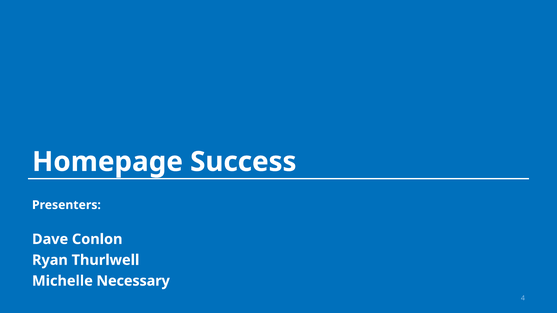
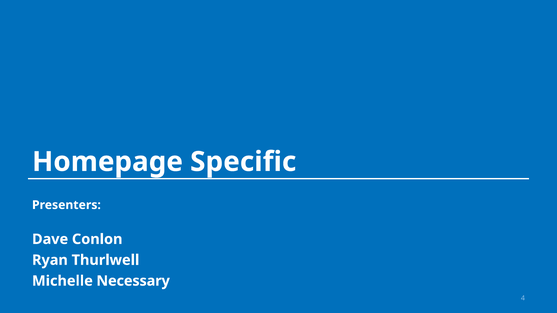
Success: Success -> Specific (243, 162)
